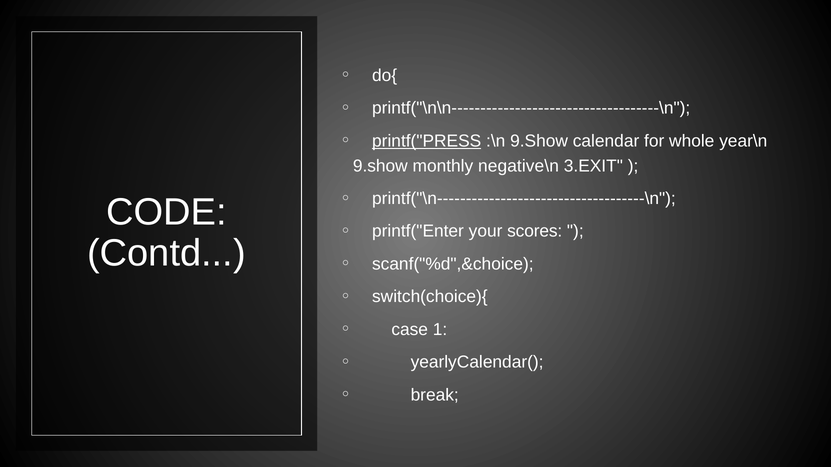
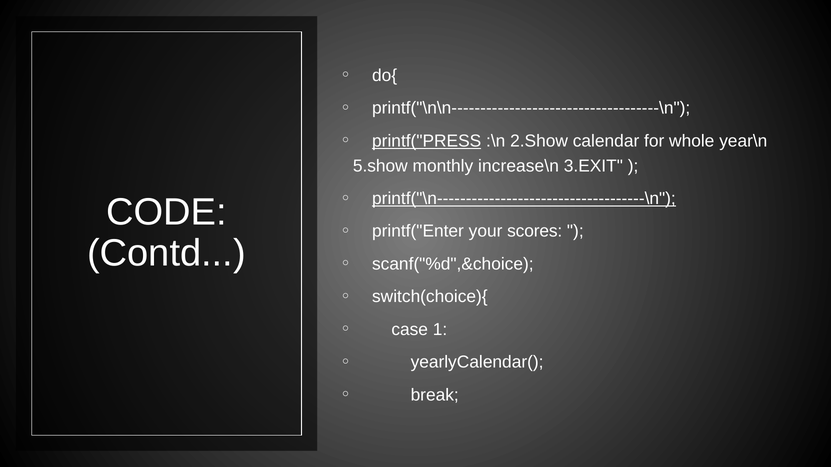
:\n 9.Show: 9.Show -> 2.Show (539, 141)
9.show: 9.show -> 5.show (380, 166)
negative\n: negative\n -> increase\n (518, 166)
printf("\n------------------------------------\n underline: none -> present (524, 199)
